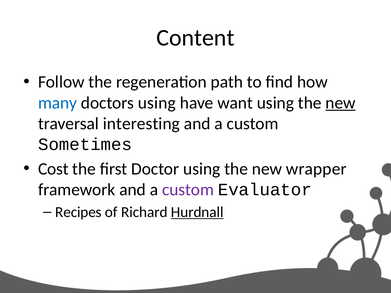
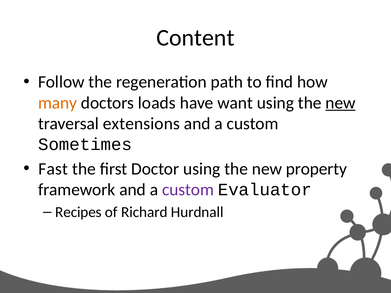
many colour: blue -> orange (58, 103)
doctors using: using -> loads (157, 103)
interesting: interesting -> extensions (141, 124)
Cost: Cost -> Fast (53, 169)
wrapper: wrapper -> property (316, 169)
Hurdnall underline: present -> none (197, 212)
